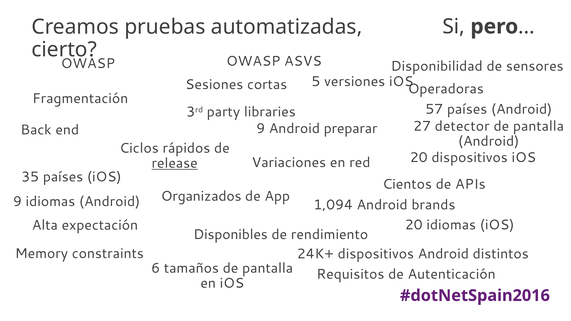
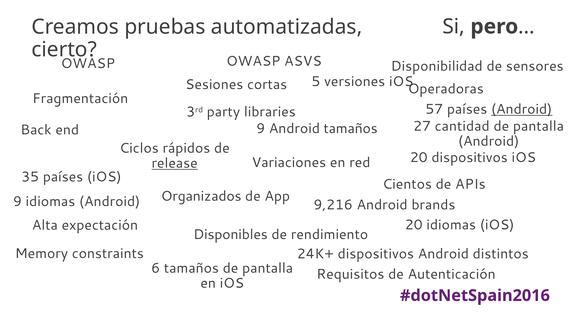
Android underline: none -> present (522, 109)
detector: detector -> cantidad (462, 126)
Android preparar: preparar -> tamaños (351, 129)
1,094: 1,094 -> 9,216 (333, 205)
